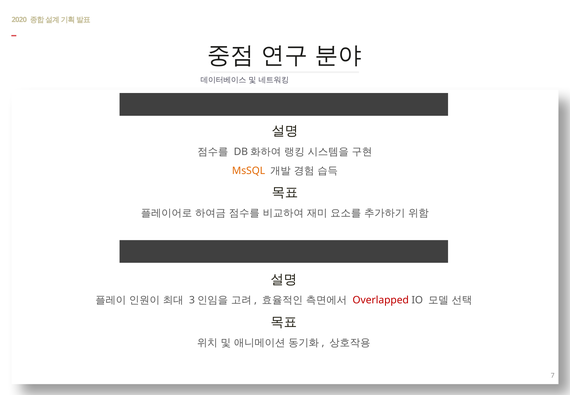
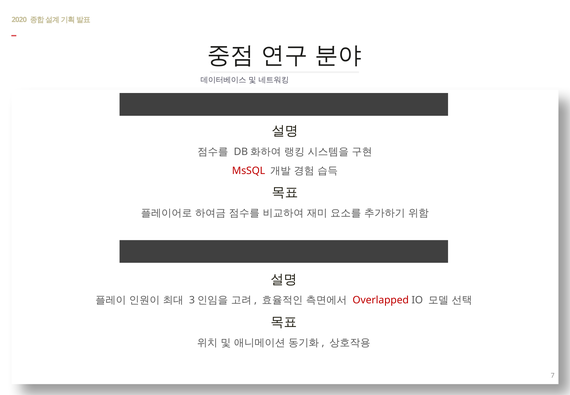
MsSQL colour: orange -> red (249, 171)
